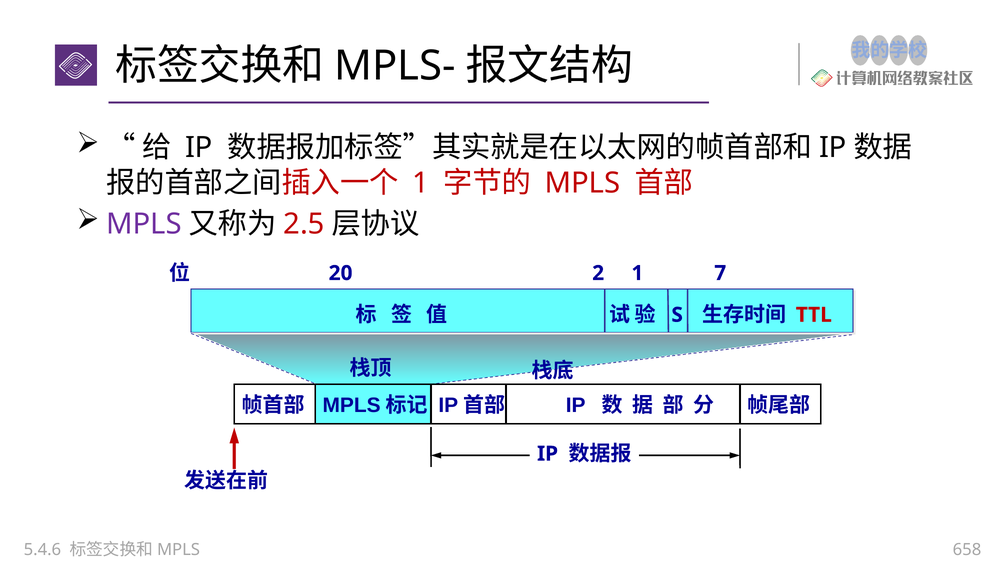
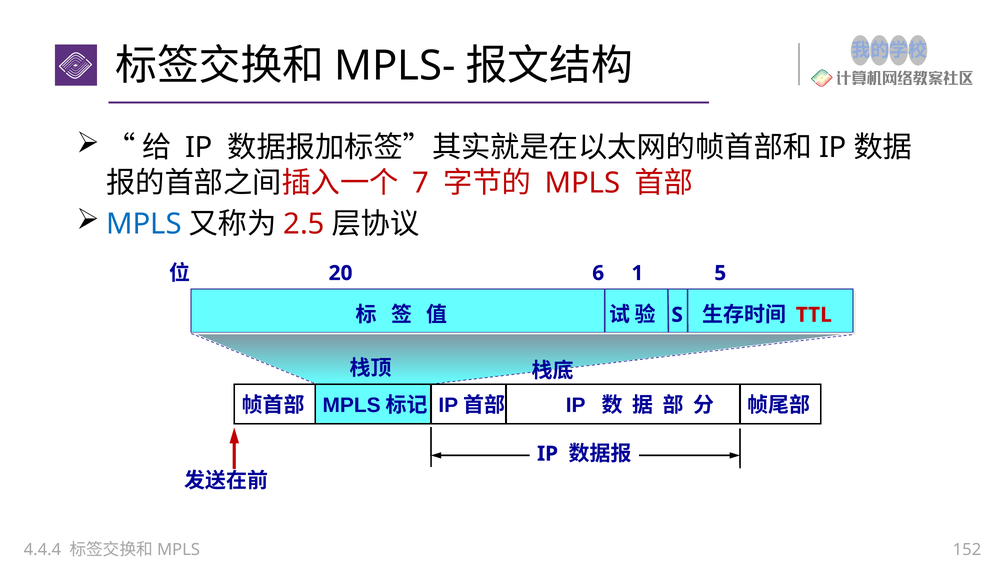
1: 1 -> 7 (421, 183)
MPLS colour: purple -> blue (144, 224)
2: 2 -> 6 (598, 273)
7: 7 -> 5 (720, 273)
5.4.6: 5.4.6 -> 4.4.4 (42, 549)
658: 658 -> 152 (967, 549)
